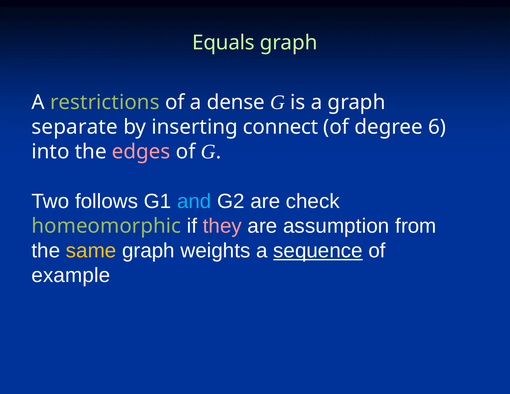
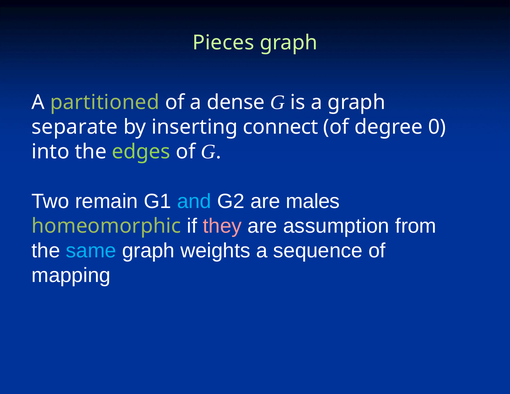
Equals: Equals -> Pieces (223, 43)
restrictions: restrictions -> partitioned (105, 102)
6: 6 -> 0 (437, 127)
edges colour: pink -> light green (141, 152)
follows: follows -> remain (107, 201)
check: check -> males (313, 201)
same colour: yellow -> light blue (91, 251)
sequence underline: present -> none (318, 251)
example: example -> mapping (71, 275)
